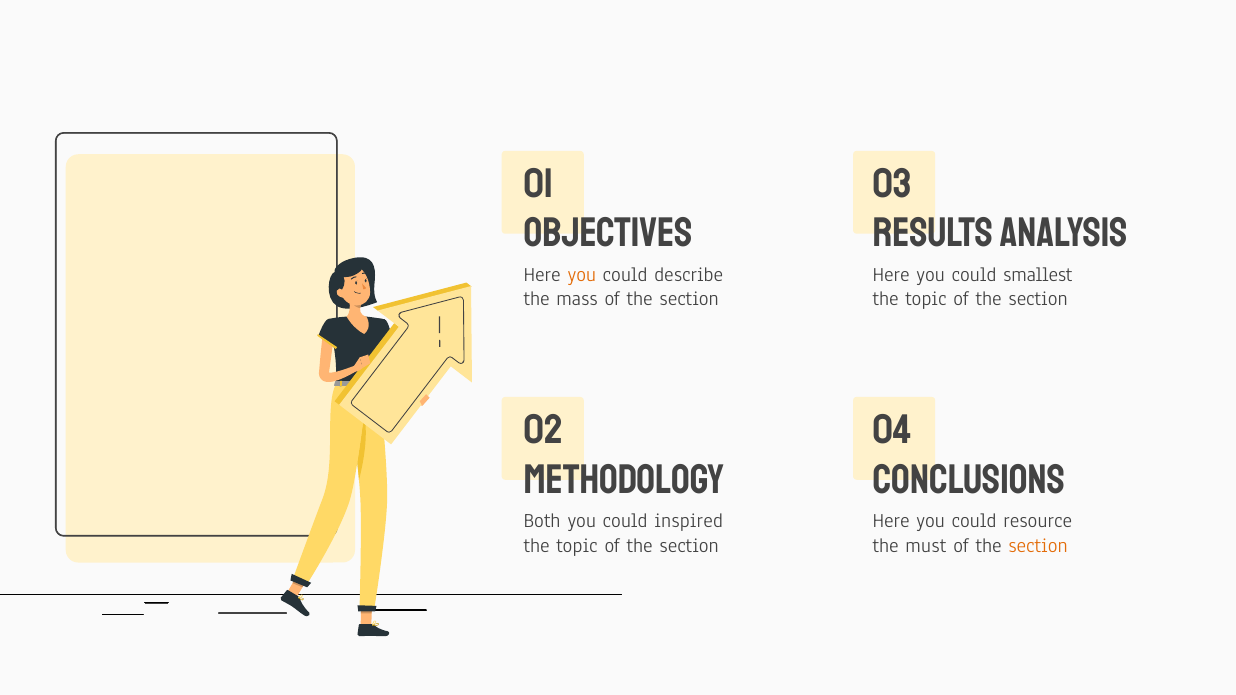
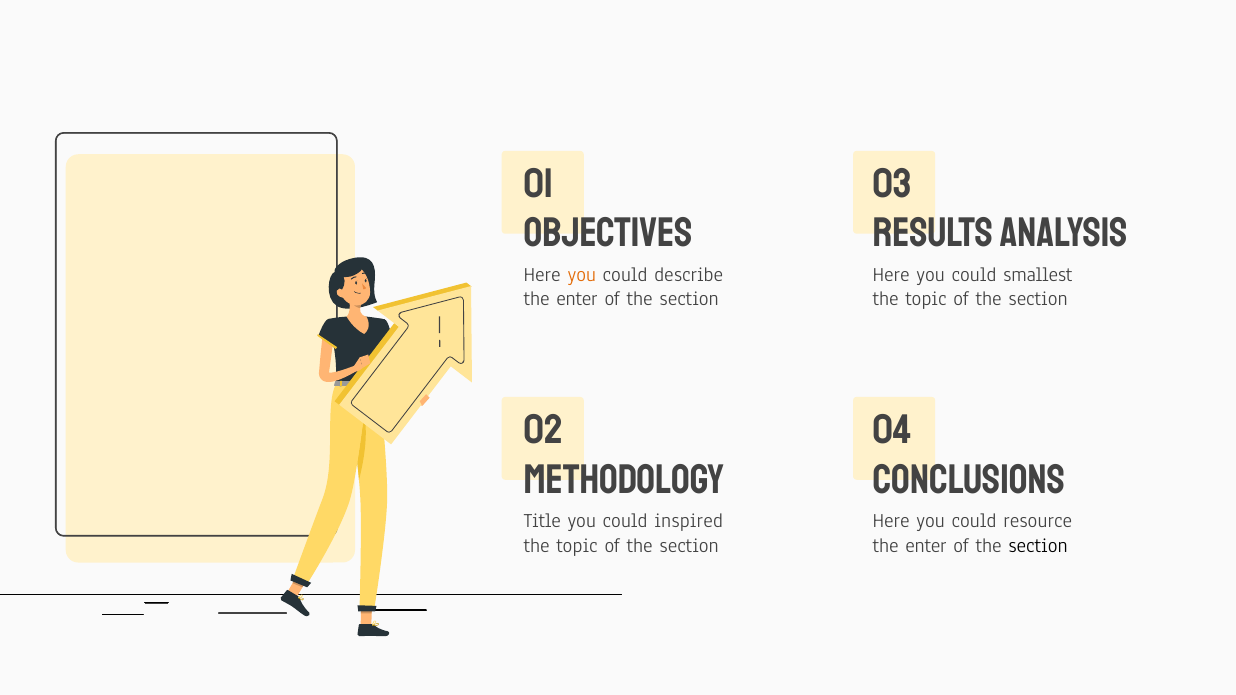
mass: mass -> enter (577, 299)
Both: Both -> Title (542, 521)
must: must -> enter (926, 546)
section colour: orange -> black (1038, 546)
